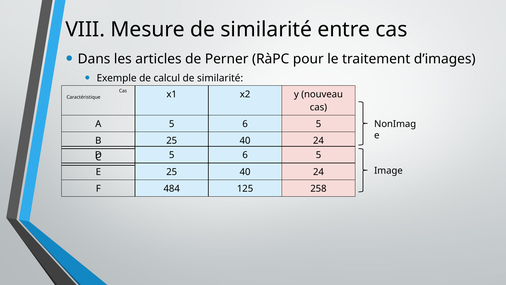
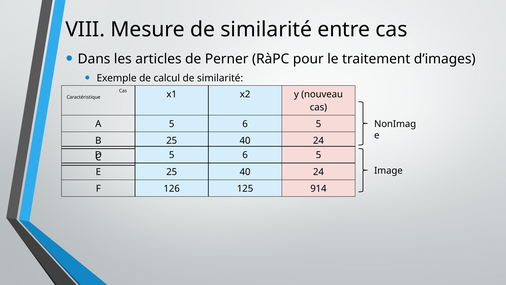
484: 484 -> 126 (172, 188)
258: 258 -> 914 (318, 188)
